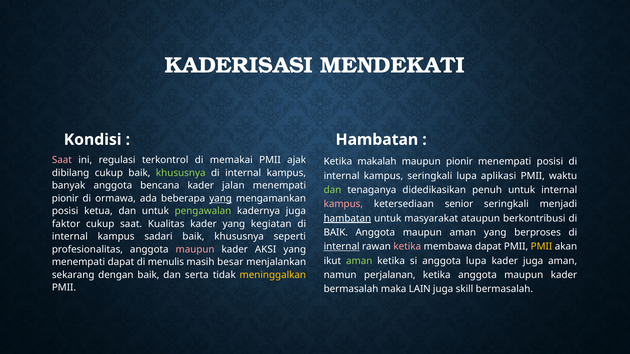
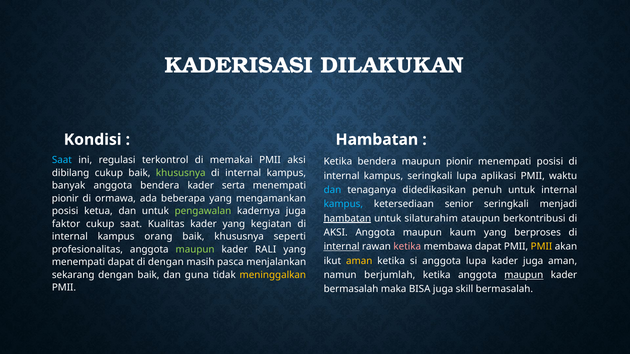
MENDEKATI: MENDEKATI -> DILAKUKAN (392, 66)
Saat colour: pink -> light blue (62, 160)
PMII ajak: ajak -> aksi (297, 160)
Ketika makalah: makalah -> bendera (377, 162)
anggota bencana: bencana -> bendera (160, 186)
jalan: jalan -> serta (233, 186)
dan colour: light green -> light blue (332, 190)
yang underline: present -> none (221, 199)
kampus colour: pink -> light blue (343, 204)
masyarakat: masyarakat -> silaturahim (431, 219)
BAIK: BAIK -> AKSI (336, 233)
maupun aman: aman -> kaum (463, 233)
sadari: sadari -> orang (158, 237)
maupun colour: pink -> light green (195, 250)
AKSI: AKSI -> RALI (266, 250)
aman colour: light green -> yellow (359, 261)
di menulis: menulis -> dengan (166, 262)
besar: besar -> pasca (230, 262)
serta: serta -> guna (197, 275)
perjalanan: perjalanan -> berjumlah (390, 275)
maupun underline: none -> present (524, 275)
LAIN: LAIN -> BISA (420, 289)
